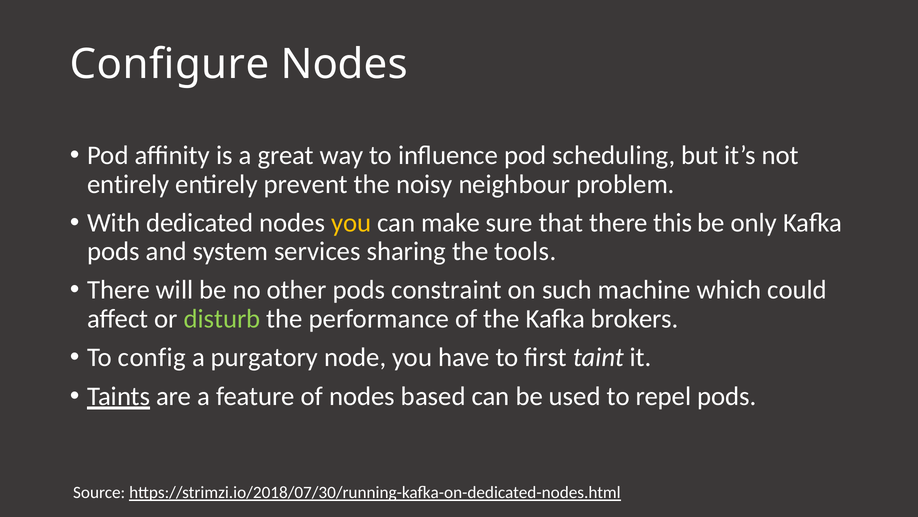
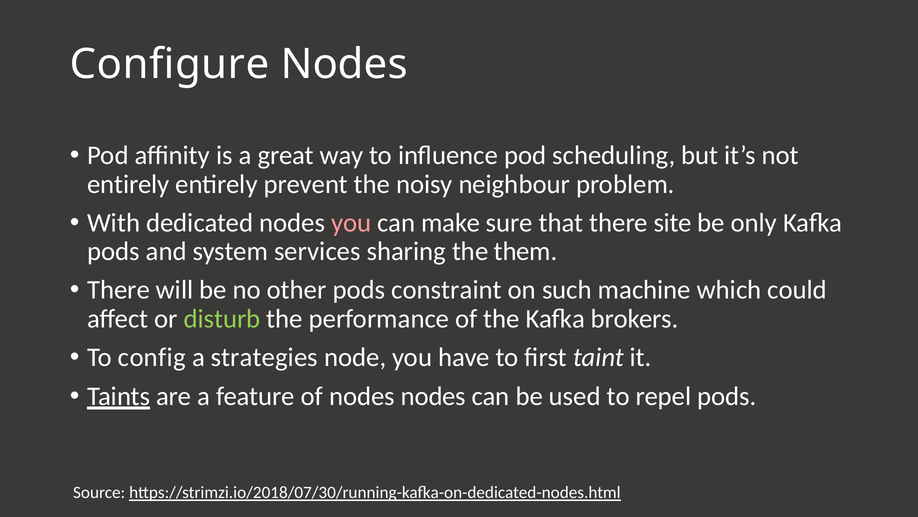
you colour: yellow -> pink (351, 222)
this: this -> site (673, 222)
tools: tools -> them (526, 251)
purgatory: purgatory -> strategies (264, 357)
nodes based: based -> nodes (433, 396)
